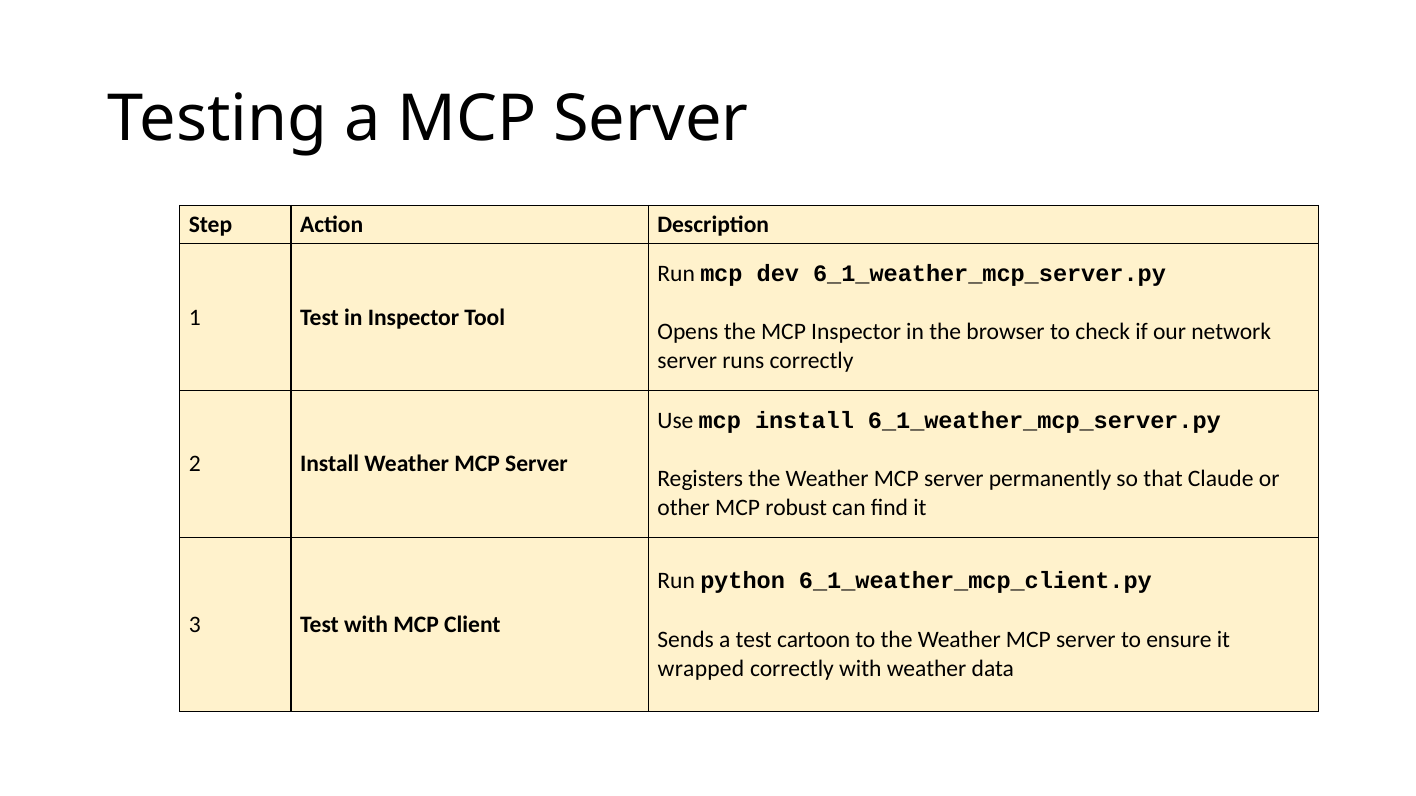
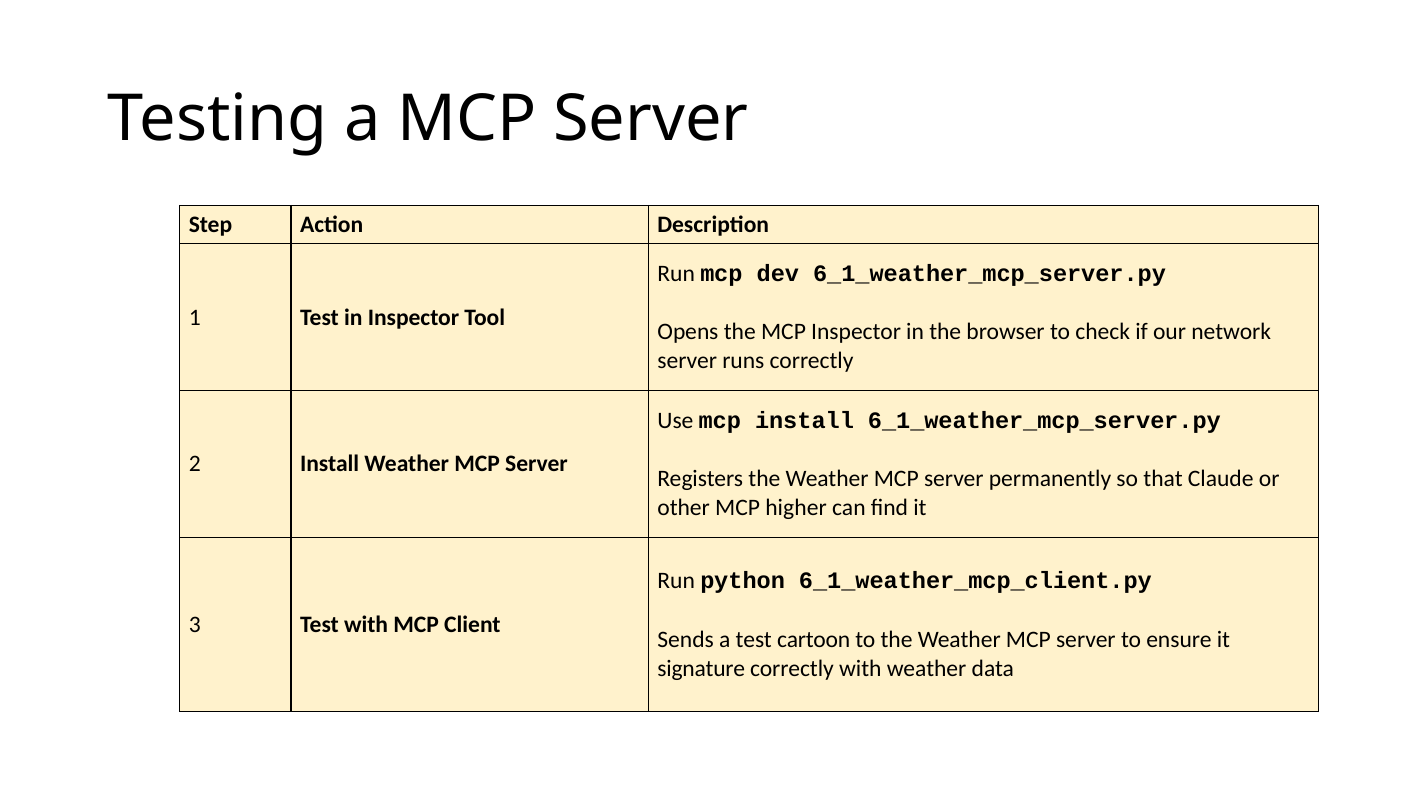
robust: robust -> higher (796, 508)
wrapped: wrapped -> signature (701, 669)
